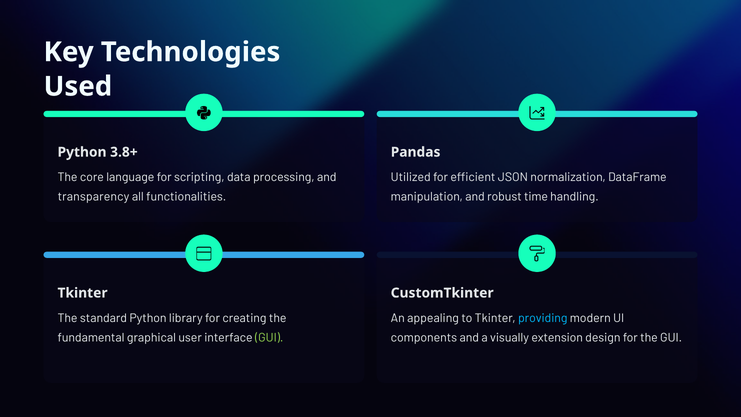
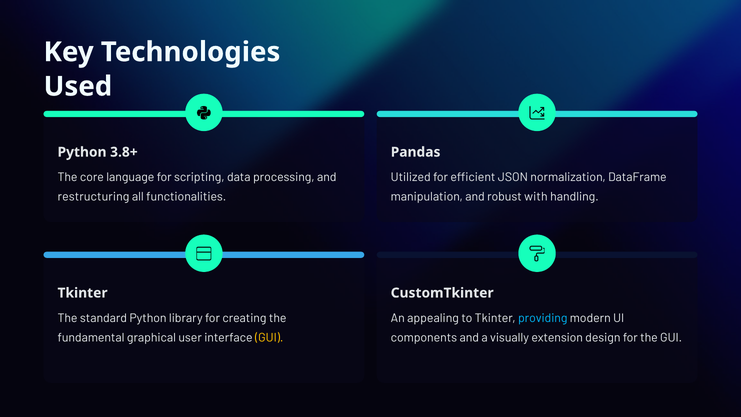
transparency: transparency -> restructuring (93, 197)
time: time -> with (536, 197)
GUI colour: light green -> yellow (269, 338)
